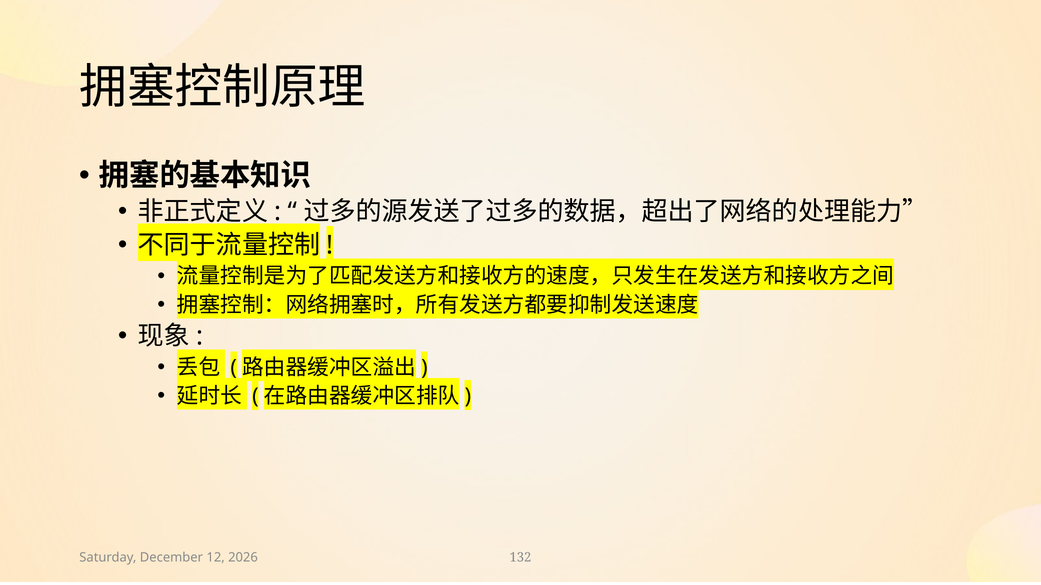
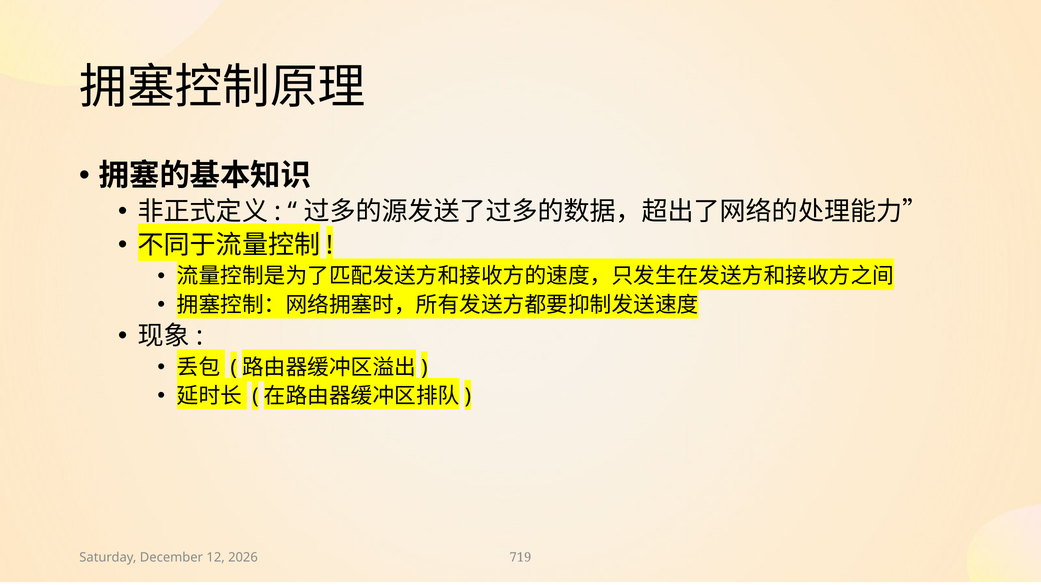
132: 132 -> 719 (520, 558)
